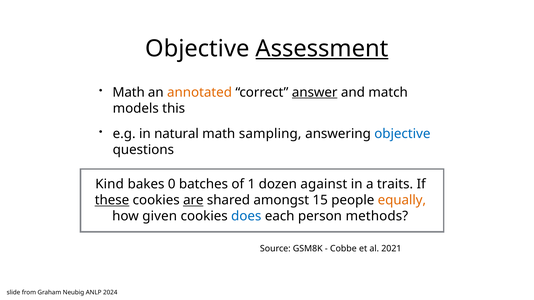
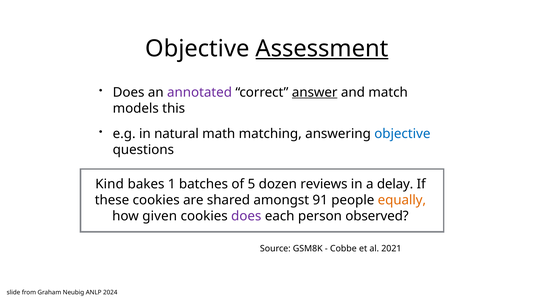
Math: Math -> Does (129, 92)
annotated colour: orange -> purple (199, 92)
sampling: sampling -> matching (270, 134)
0: 0 -> 1 (172, 184)
1: 1 -> 5 (251, 184)
against: against -> reviews (324, 184)
traits: traits -> delay (395, 184)
these underline: present -> none (112, 200)
are underline: present -> none (193, 200)
15: 15 -> 91 (320, 200)
does colour: blue -> purple (246, 217)
methods: methods -> observed (377, 217)
